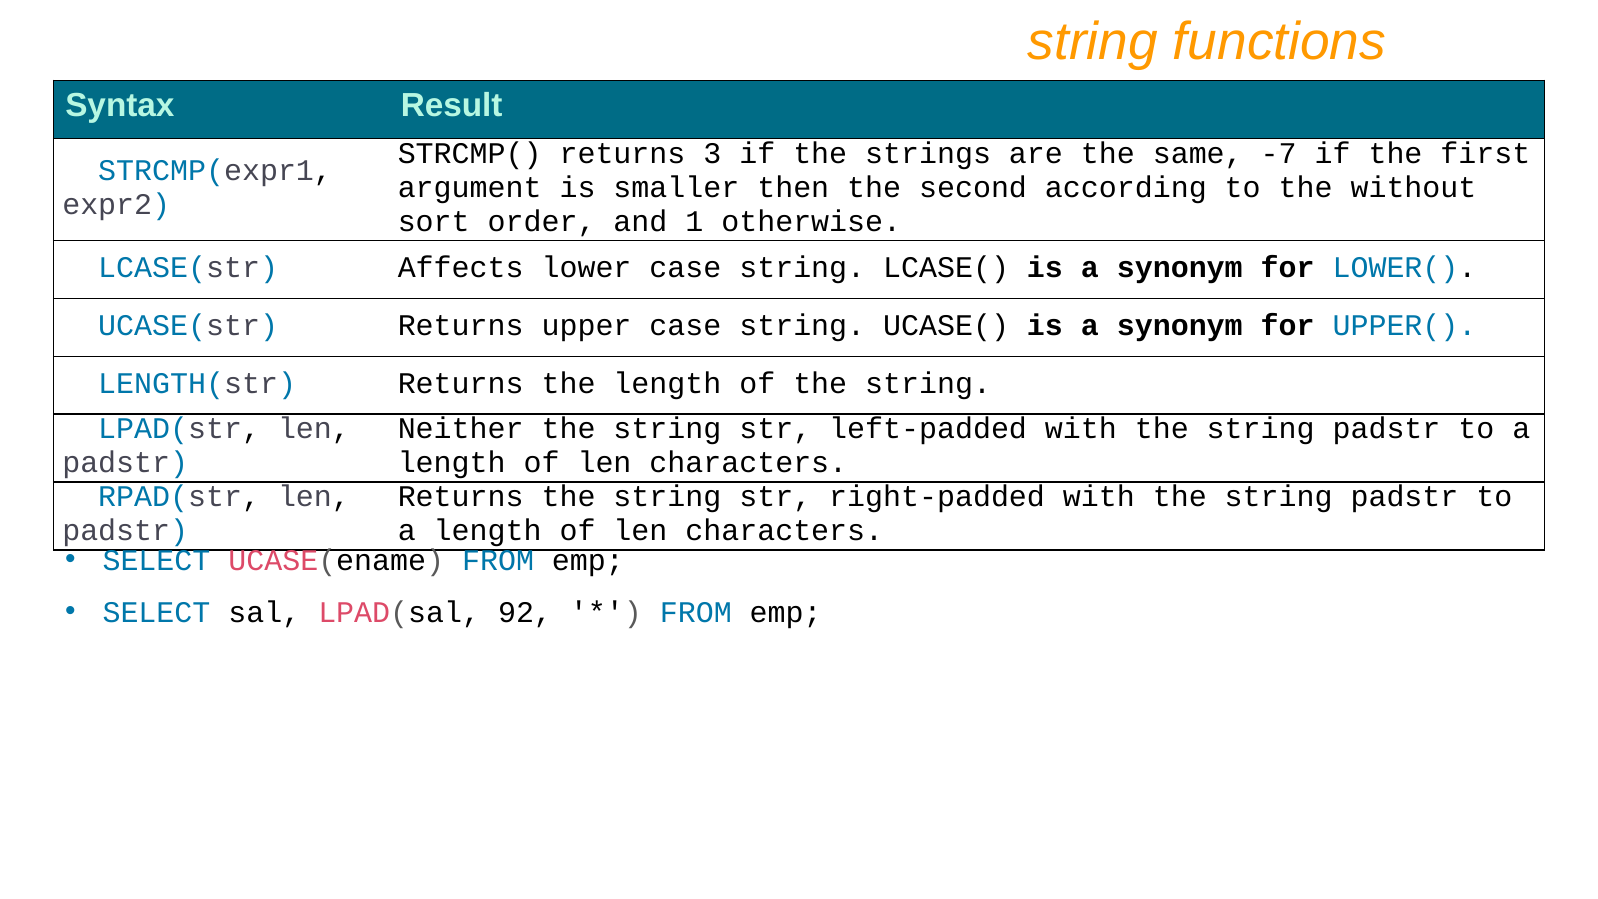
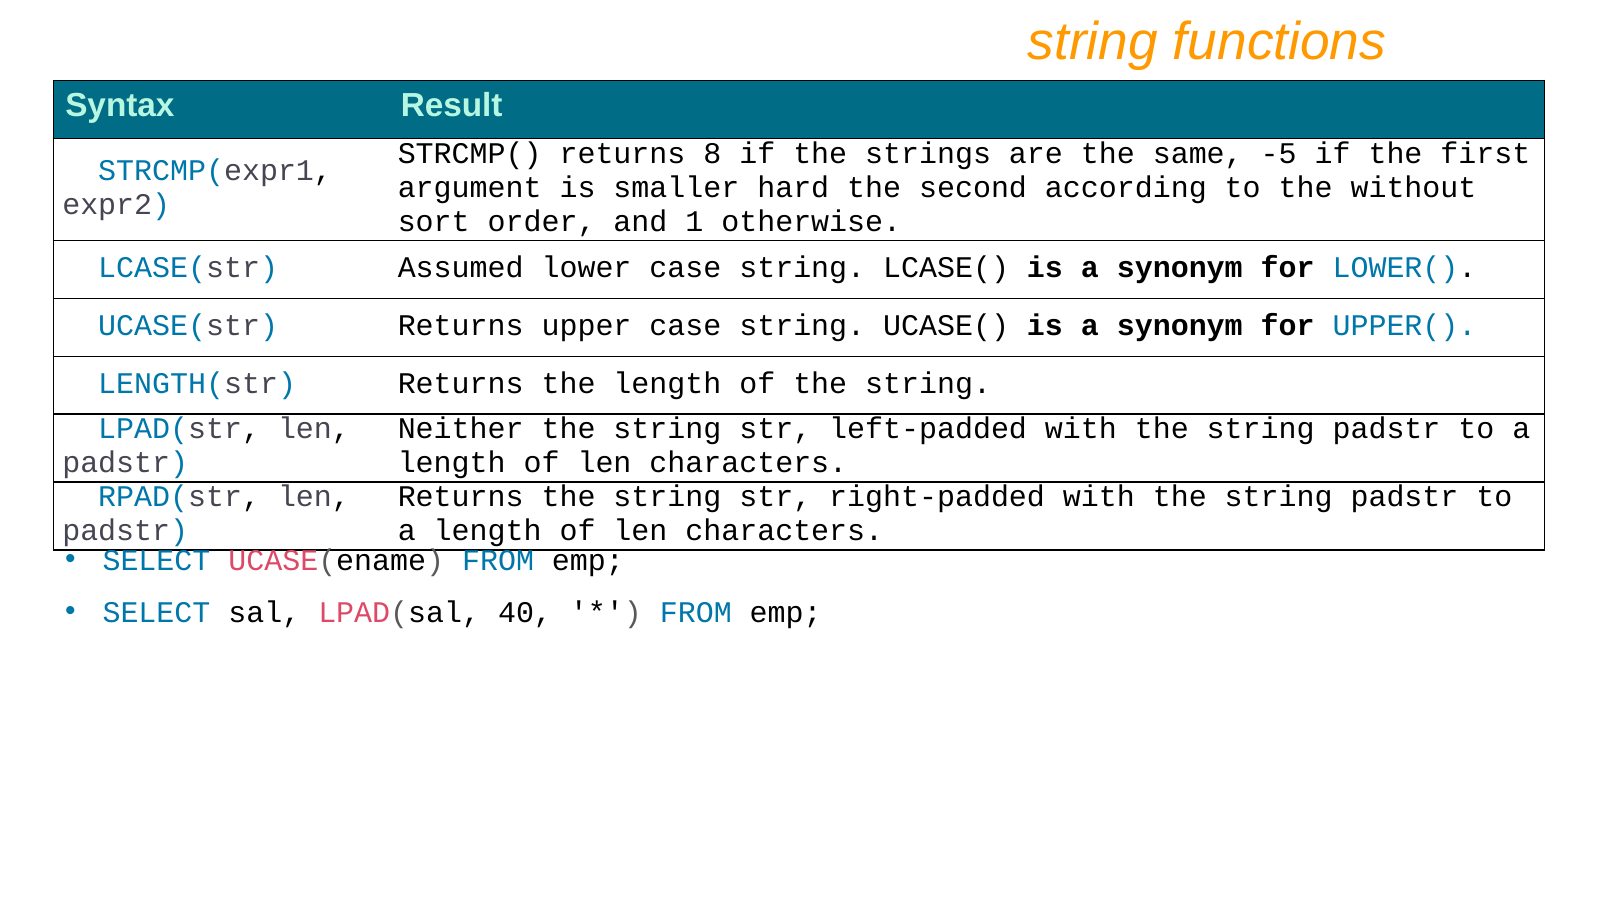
3: 3 -> 8 (712, 153)
-7: -7 -> -5 (1279, 153)
then: then -> hard (793, 187)
Affects: Affects -> Assumed (461, 267)
92: 92 -> 40 (525, 612)
